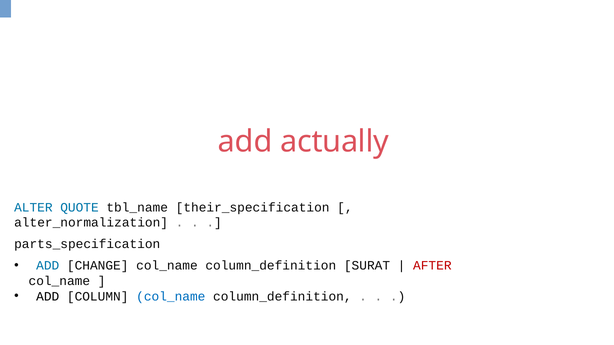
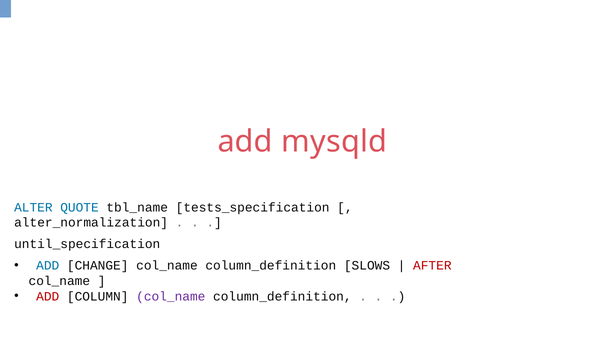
actually: actually -> mysqld (334, 142)
their_specification: their_specification -> tests_specification (253, 208)
parts_specification: parts_specification -> until_specification (87, 244)
SURAT: SURAT -> SLOWS (367, 266)
ADD colour: black -> red (48, 297)
col_name colour: blue -> purple (171, 297)
